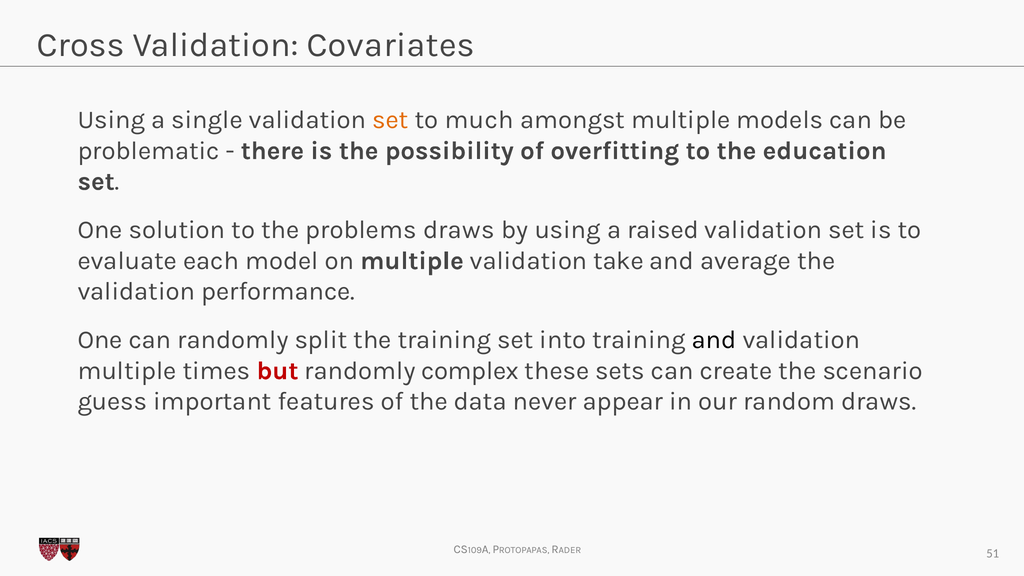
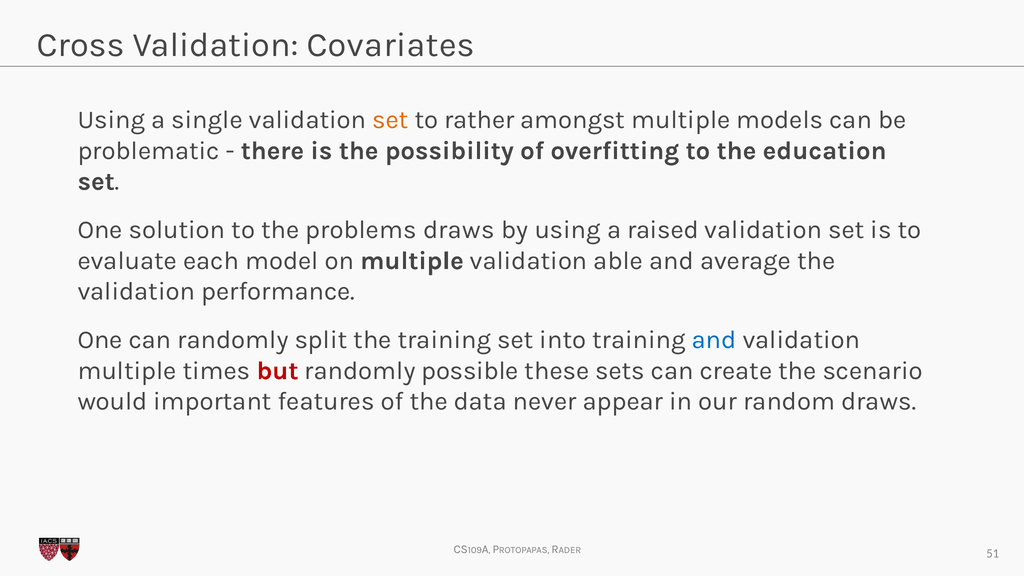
much: much -> rather (479, 120)
take: take -> able (618, 261)
and colour: black -> blue (714, 340)
complex: complex -> possible (470, 371)
guess: guess -> would (112, 401)
